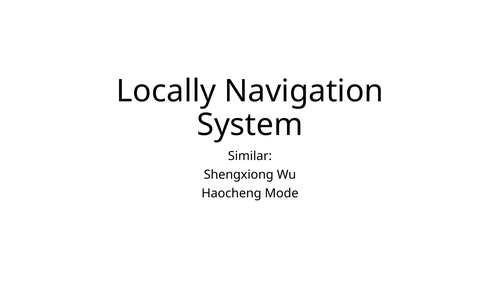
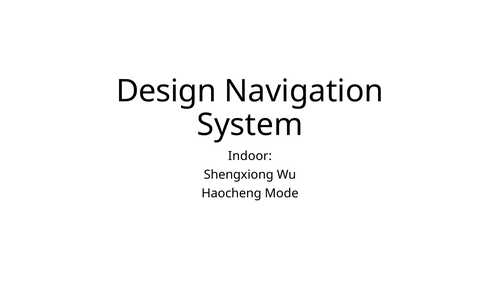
Locally: Locally -> Design (166, 91)
Similar: Similar -> Indoor (250, 156)
